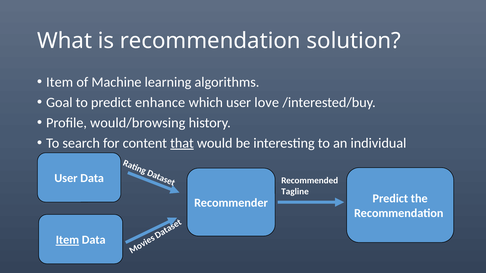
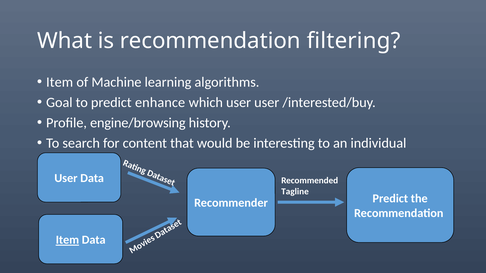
solution: solution -> filtering (354, 41)
user love: love -> user (267, 103)
would/browsing: would/browsing -> engine/browsing (138, 123)
that underline: present -> none (182, 143)
